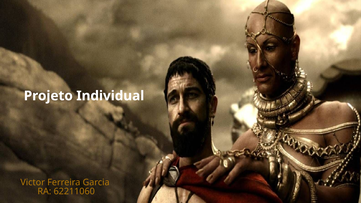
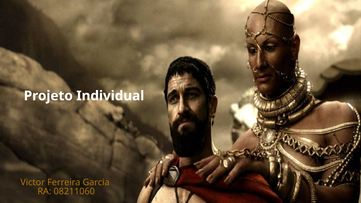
62211060: 62211060 -> 08211060 (74, 192)
